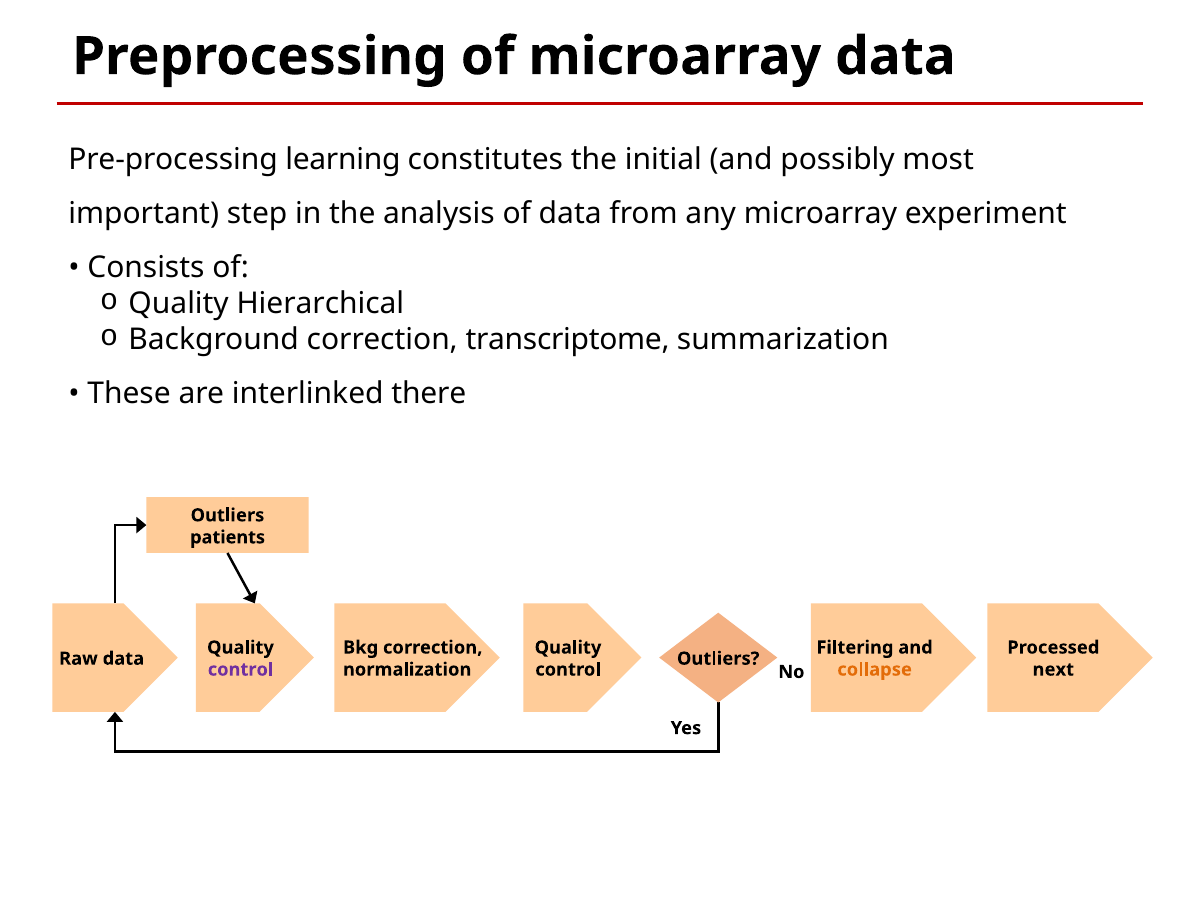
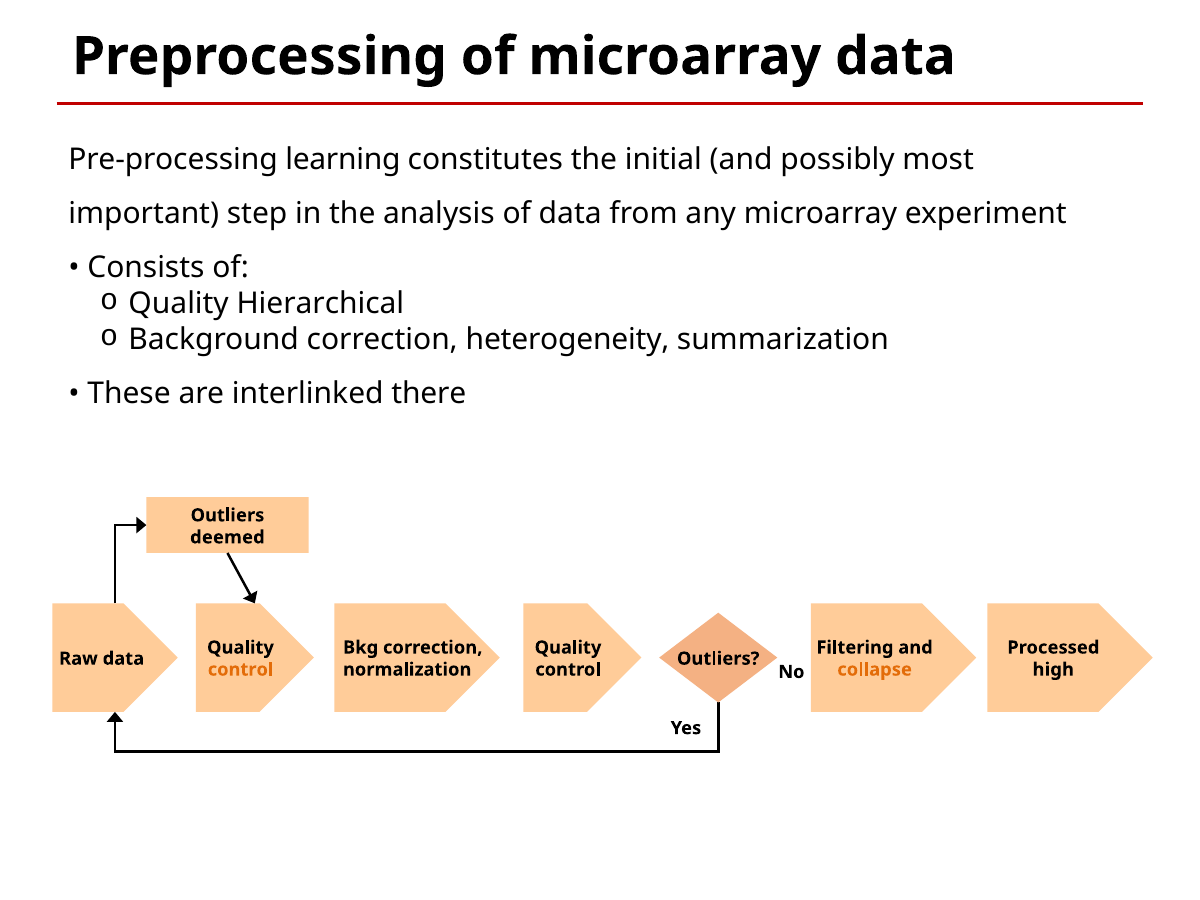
transcriptome: transcriptome -> heterogeneity (568, 340)
patients: patients -> deemed (227, 537)
control colour: purple -> orange (241, 670)
next: next -> high (1053, 670)
